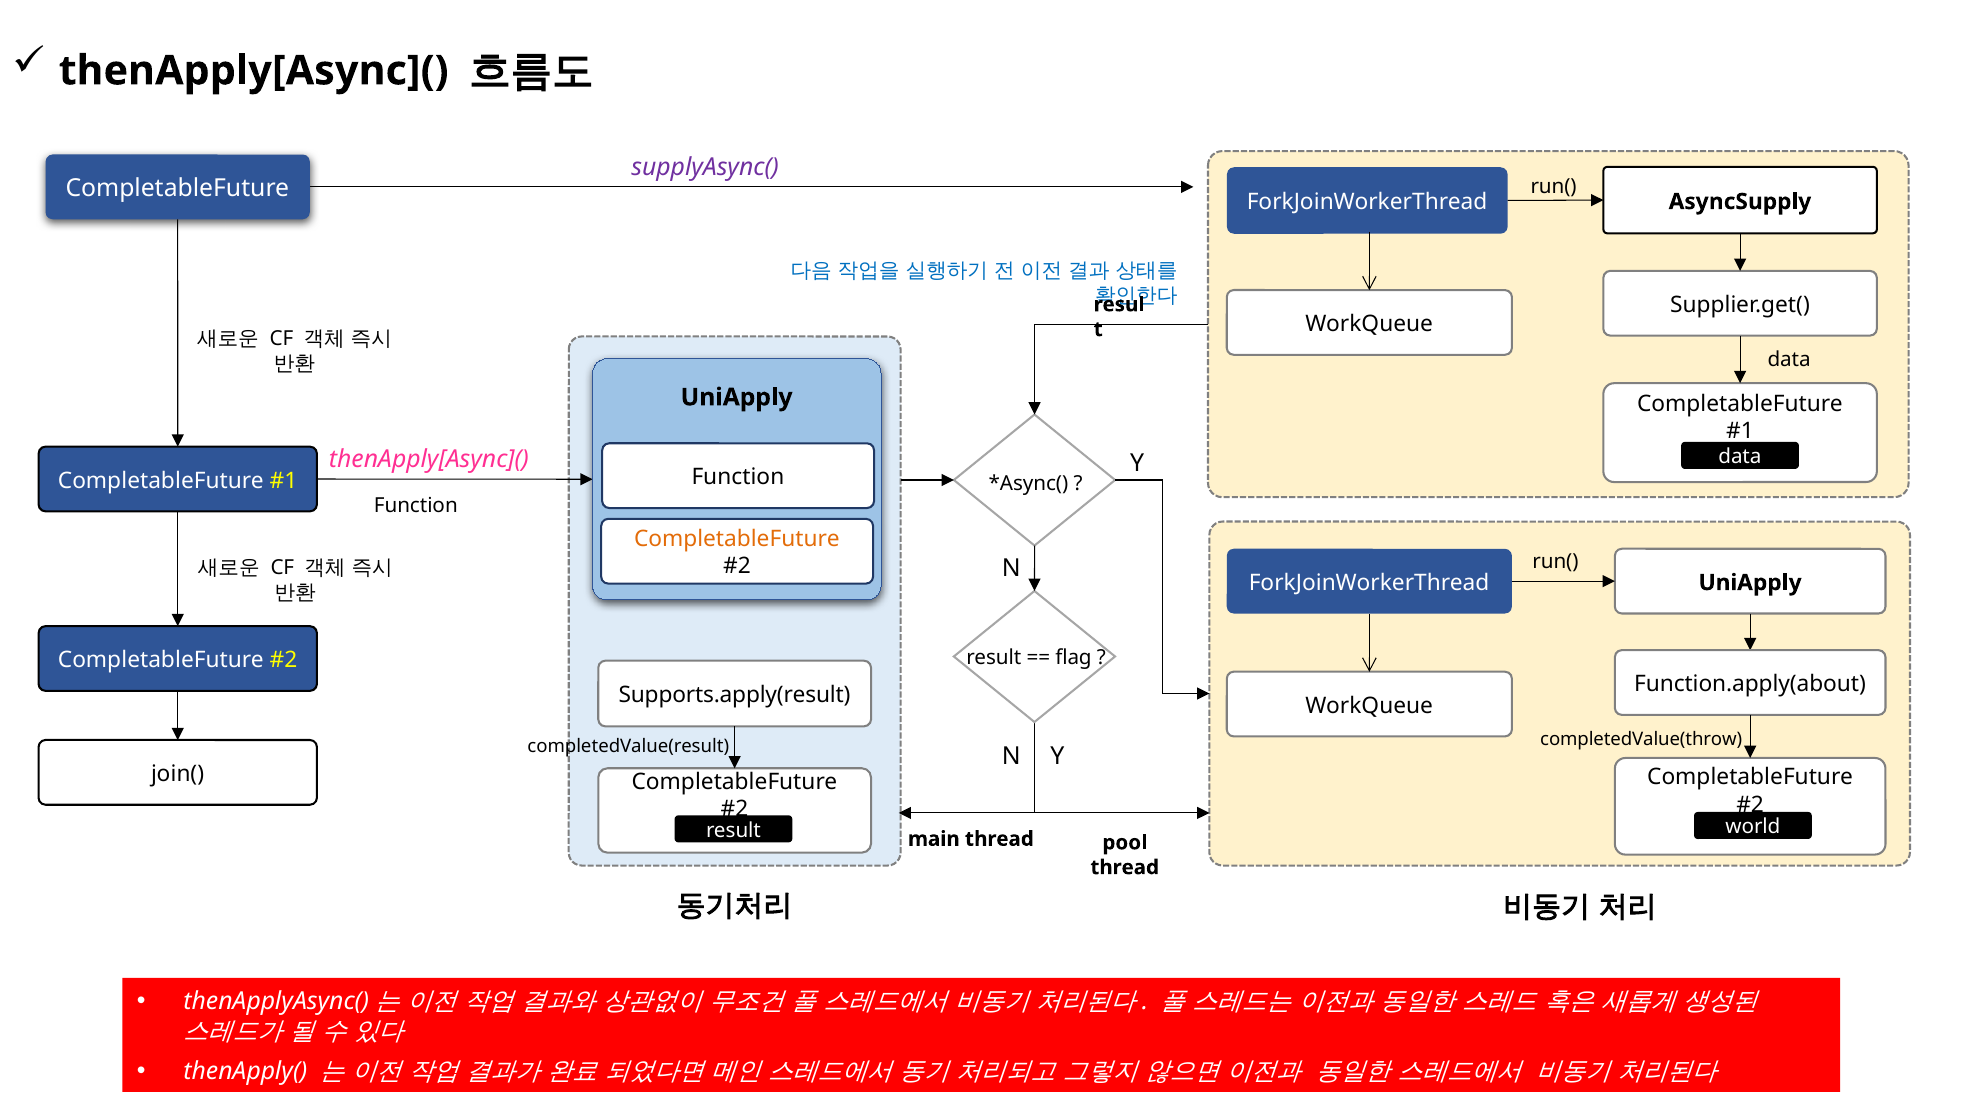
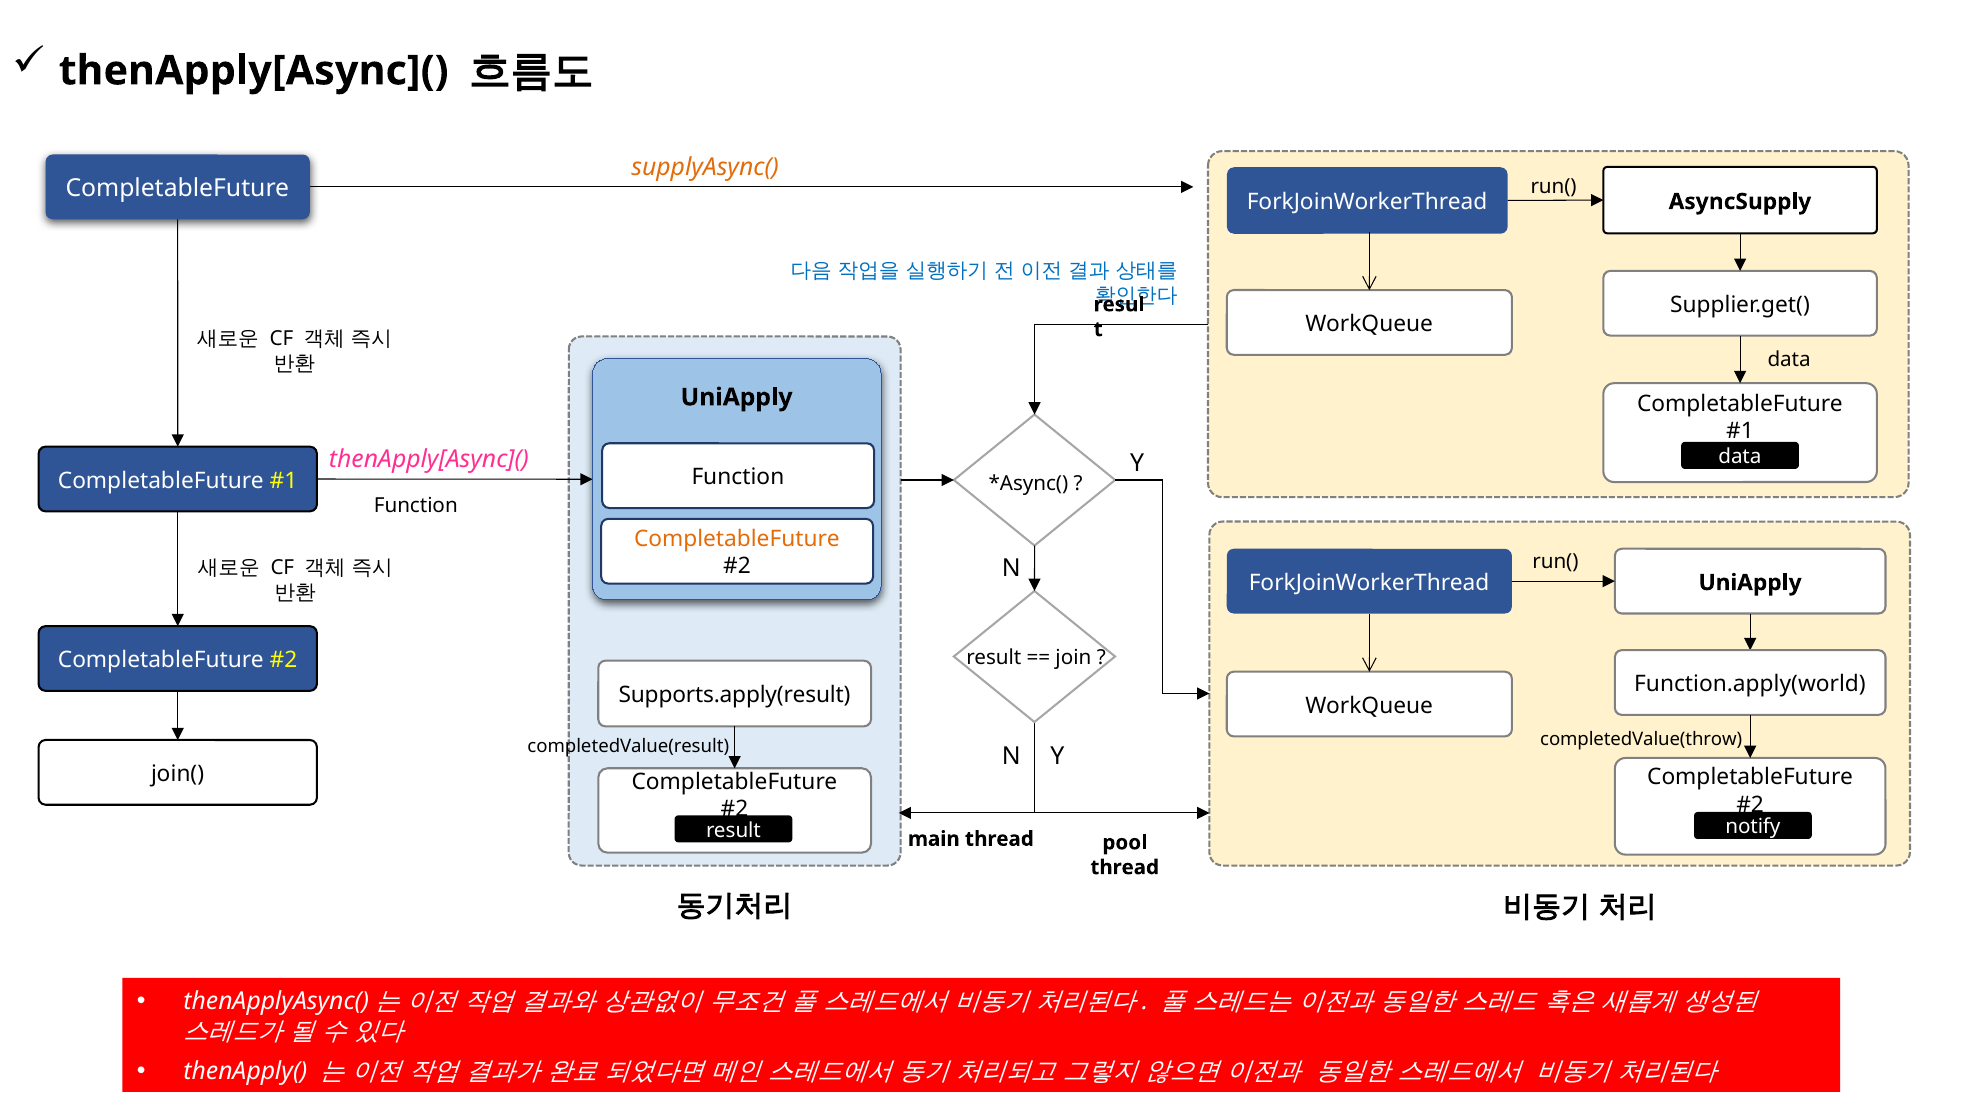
supplyAsync( colour: purple -> orange (705, 167)
flag: flag -> join (1073, 658)
Function.apply(about: Function.apply(about -> Function.apply(world (1750, 684)
world: world -> notify (1753, 827)
